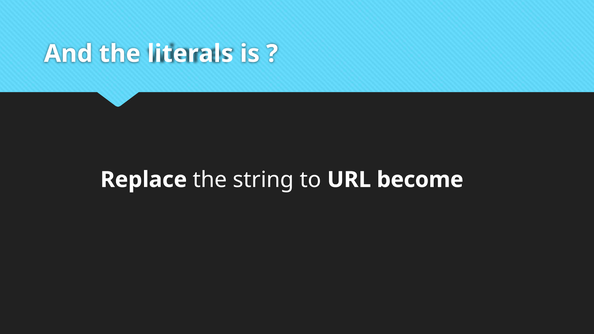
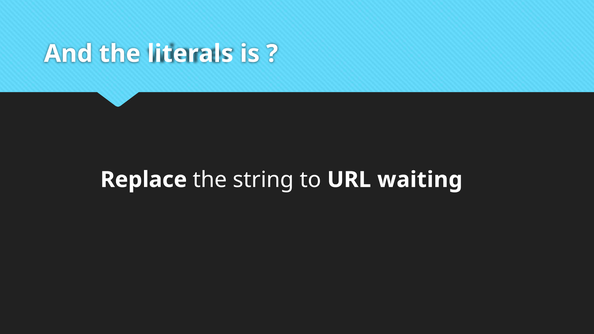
become: become -> waiting (420, 180)
